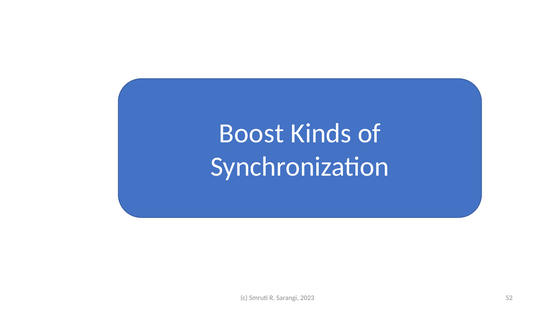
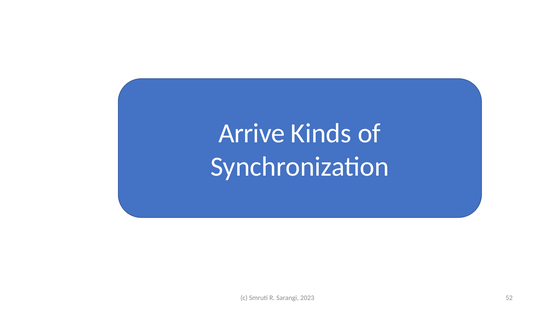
Boost: Boost -> Arrive (252, 133)
